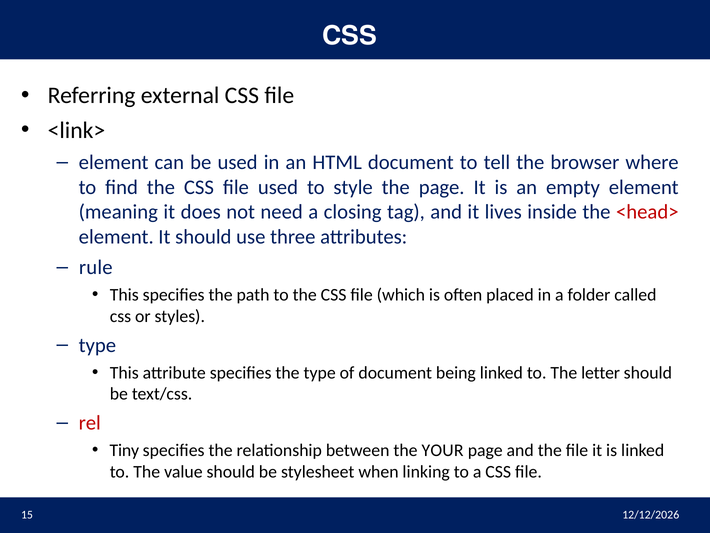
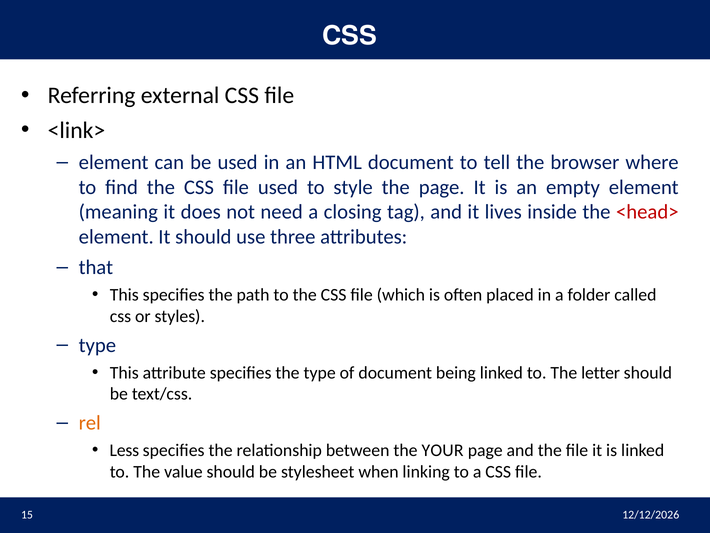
rule: rule -> that (96, 267)
rel colour: red -> orange (90, 423)
Tiny: Tiny -> Less (124, 450)
